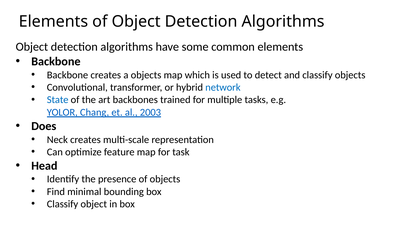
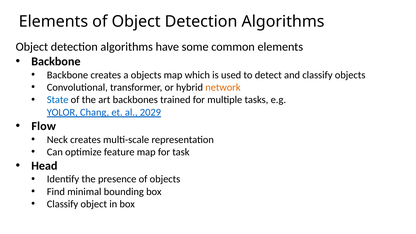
network colour: blue -> orange (223, 87)
2003: 2003 -> 2029 (150, 112)
Does: Does -> Flow (44, 126)
